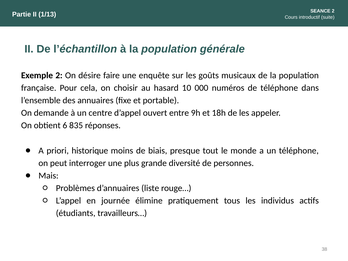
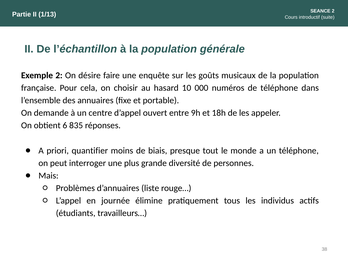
historique: historique -> quantifier (90, 151)
